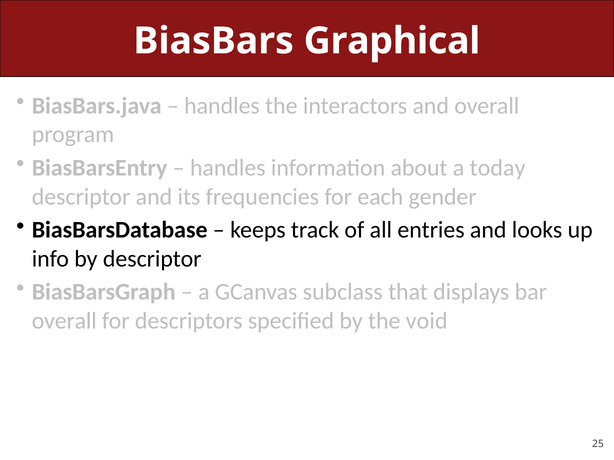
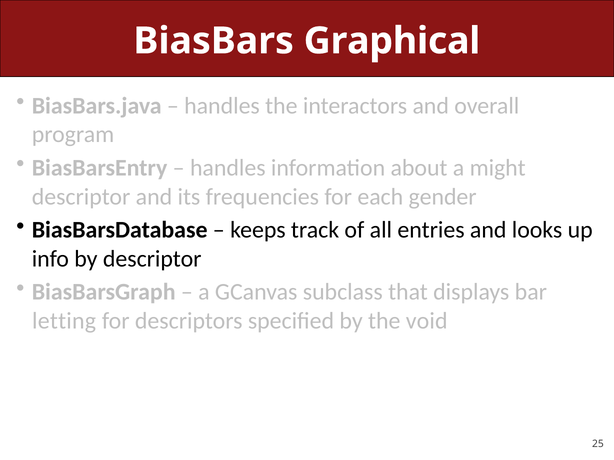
today: today -> might (498, 168)
overall: overall -> letting (64, 321)
